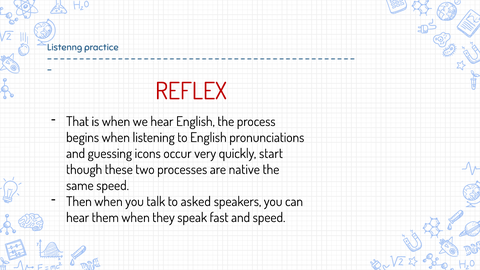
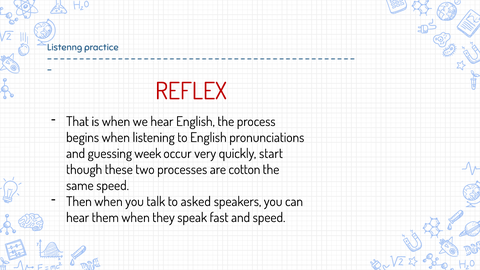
icons: icons -> week (148, 154)
native: native -> cotton (244, 170)
